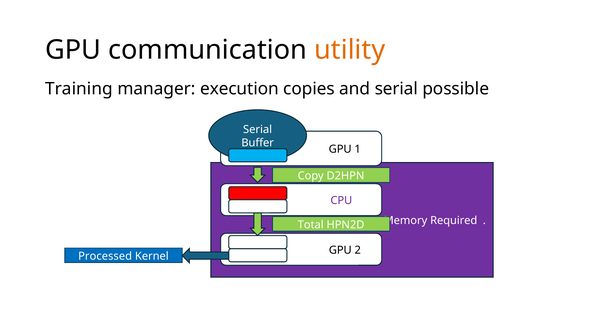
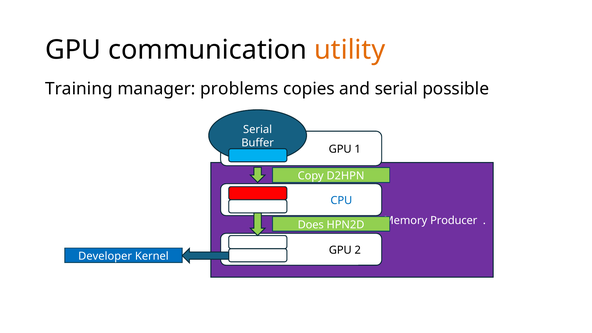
execution: execution -> problems (239, 89)
CPU colour: purple -> blue (341, 200)
Required: Required -> Producer (454, 221)
Total: Total -> Does (311, 225)
Processed: Processed -> Developer (105, 256)
